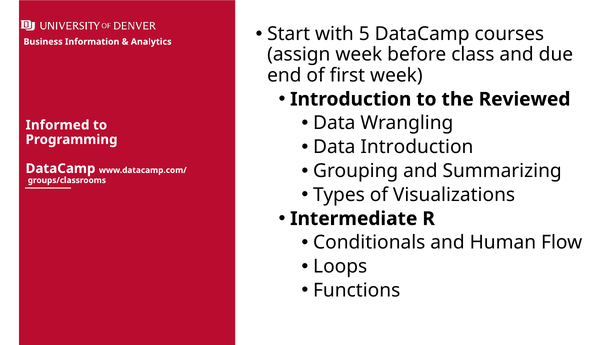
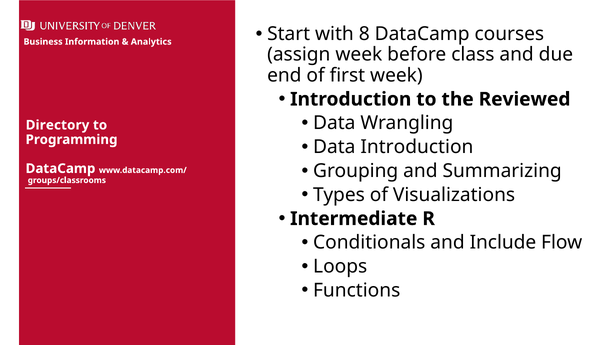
5: 5 -> 8 (364, 34)
Informed: Informed -> Directory (57, 125)
Human: Human -> Include (503, 242)
